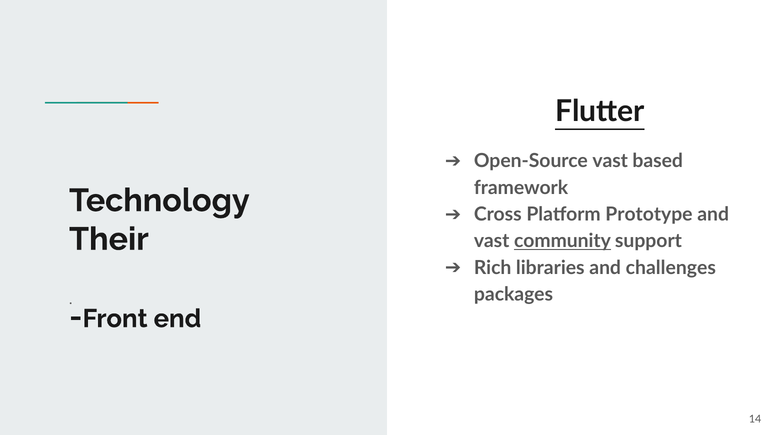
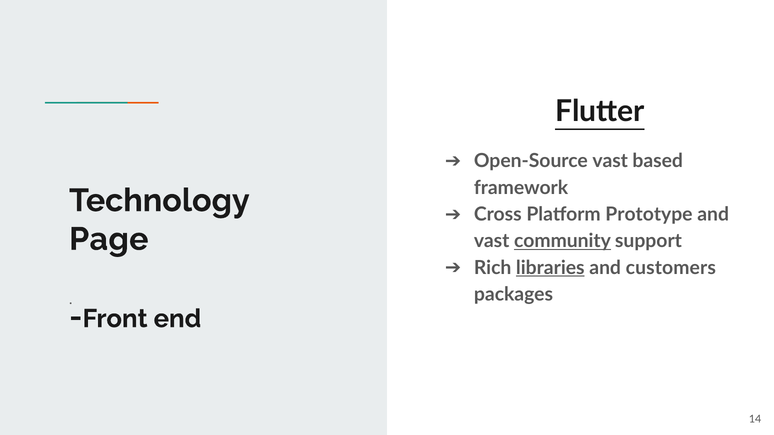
Their: Their -> Page (109, 239)
libraries underline: none -> present (550, 268)
challenges: challenges -> customers (671, 268)
